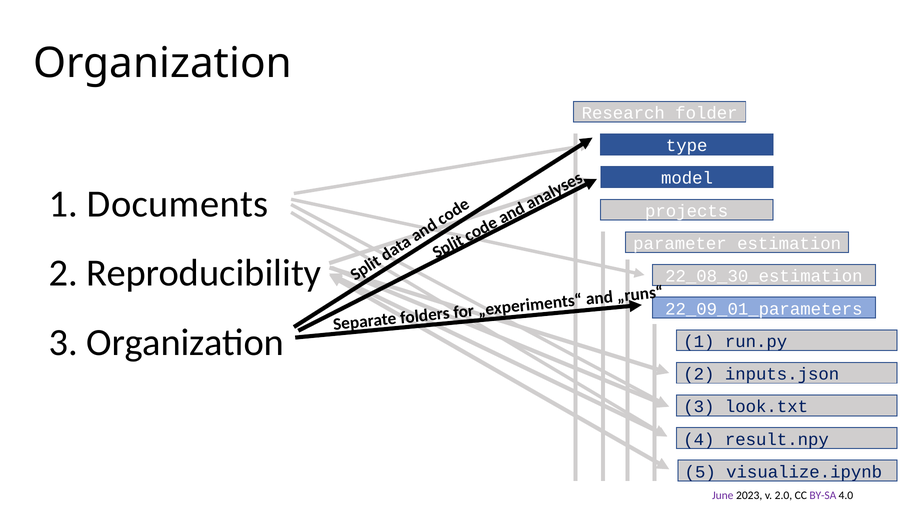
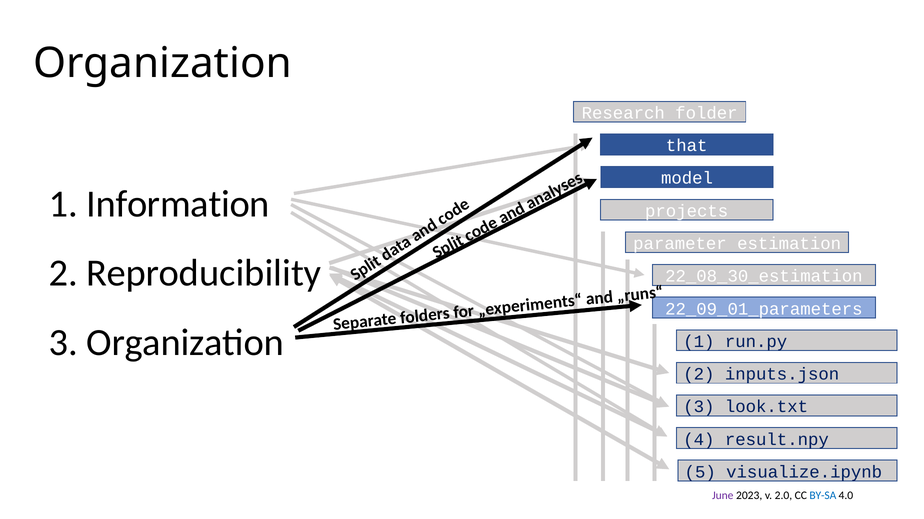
type: type -> that (687, 146)
Documents: Documents -> Information (178, 204)
BY-SA colour: purple -> blue (823, 496)
